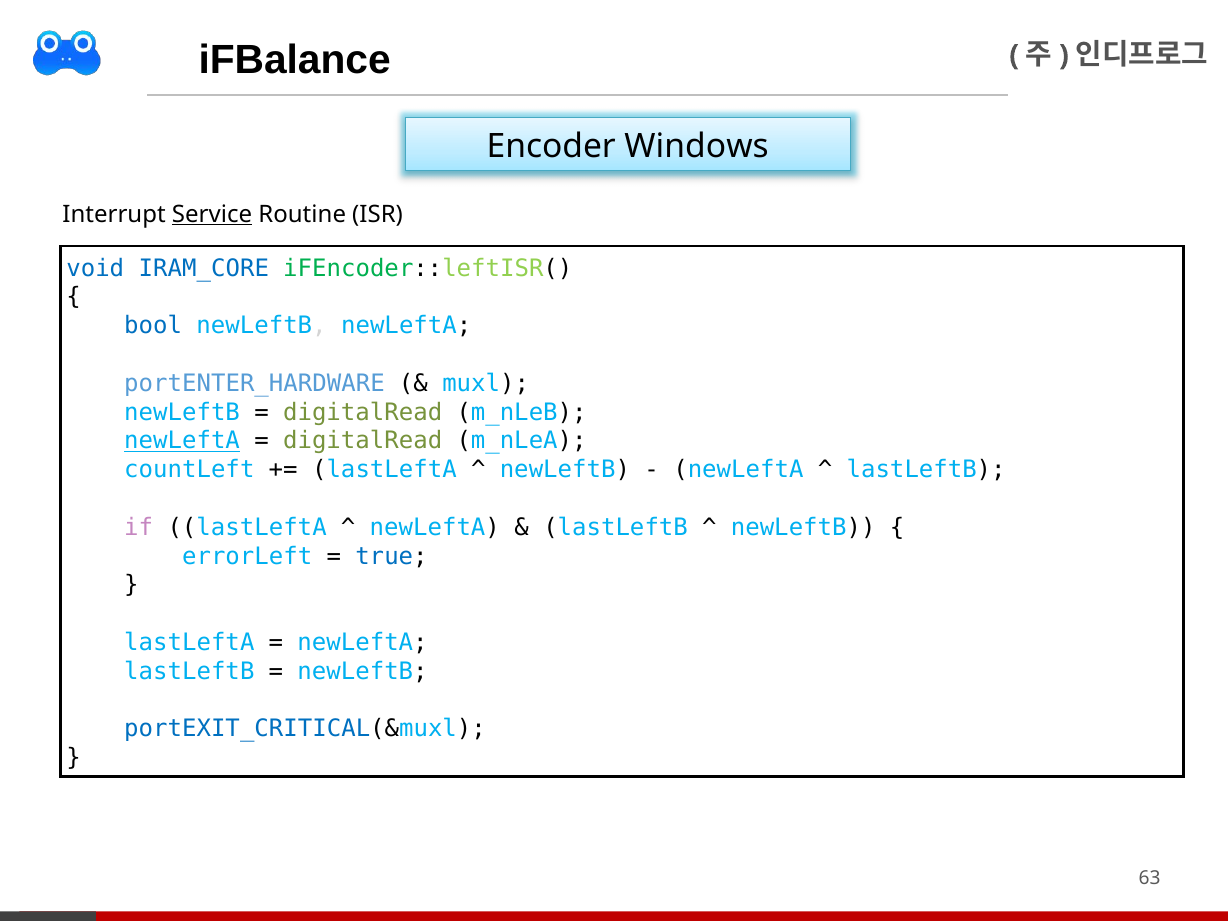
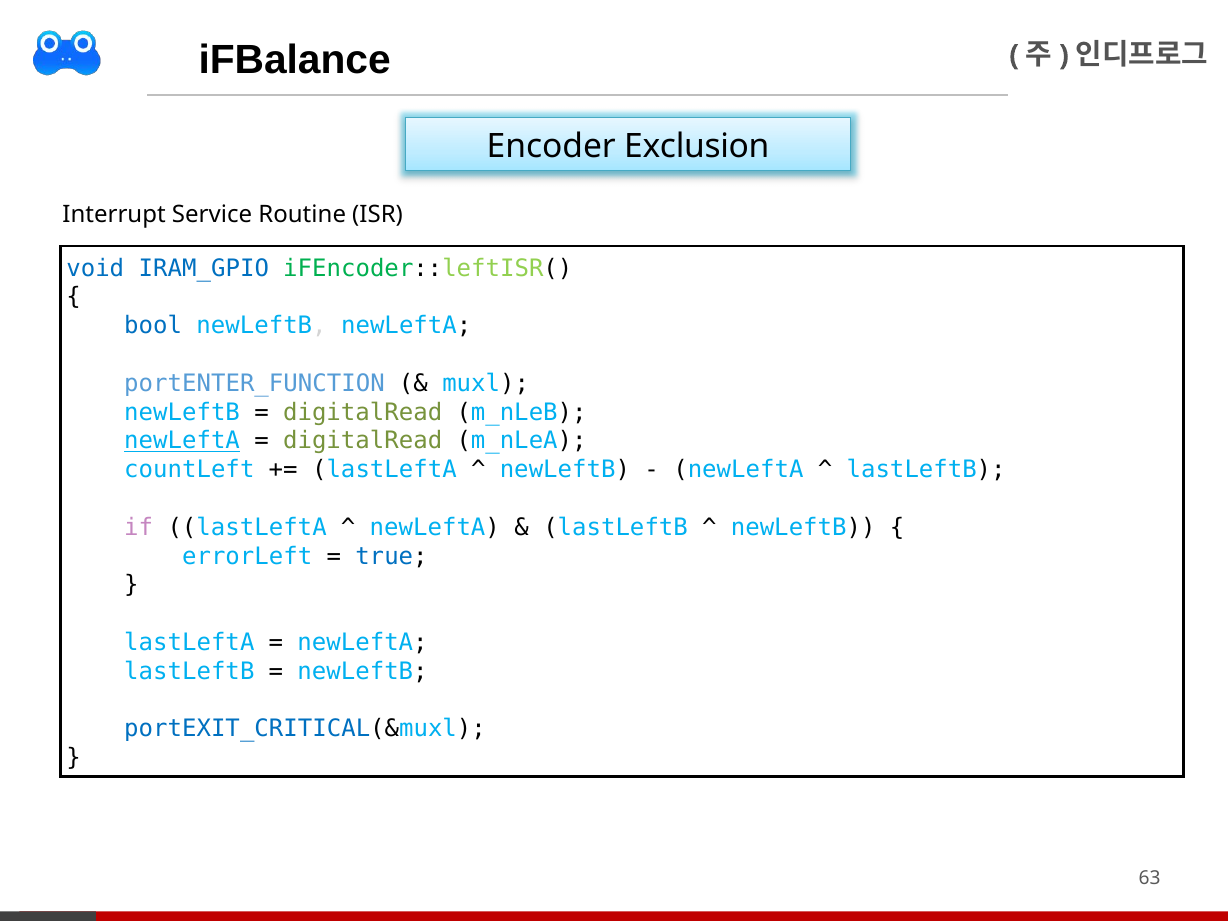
Windows: Windows -> Exclusion (697, 146)
Service underline: present -> none (212, 214)
IRAM_CORE: IRAM_CORE -> IRAM_GPIO (204, 268)
portENTER_HARDWARE: portENTER_HARDWARE -> portENTER_FUNCTION (254, 383)
